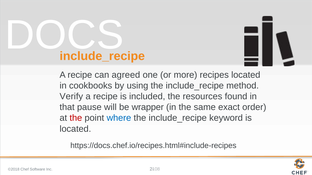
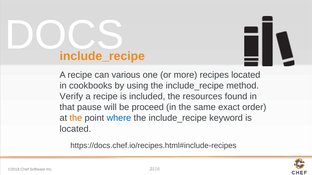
agreed: agreed -> various (126, 75)
wrapper: wrapper -> proceed (148, 108)
the colour: red -> orange (76, 118)
